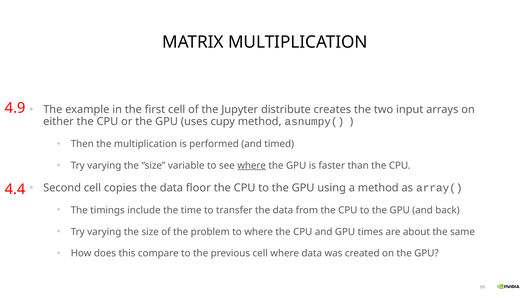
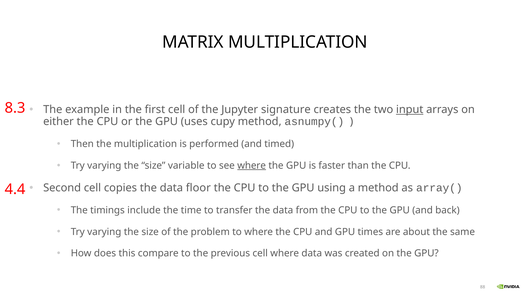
4.9: 4.9 -> 8.3 (15, 108)
distribute: distribute -> signature (286, 110)
input underline: none -> present (410, 110)
